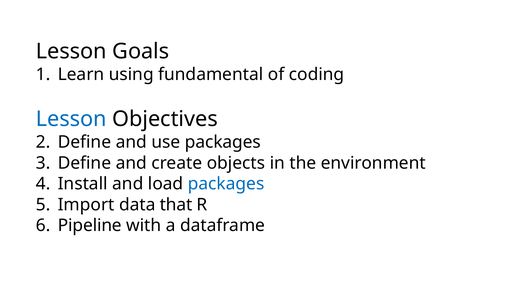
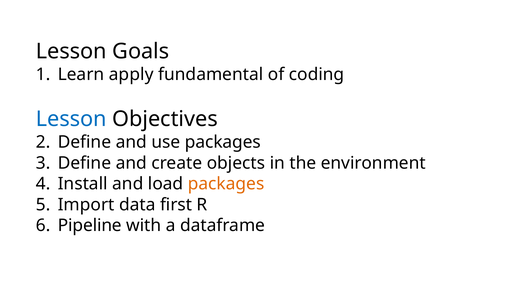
using: using -> apply (131, 74)
packages colour: blue -> orange (226, 184)
that: that -> first (176, 205)
